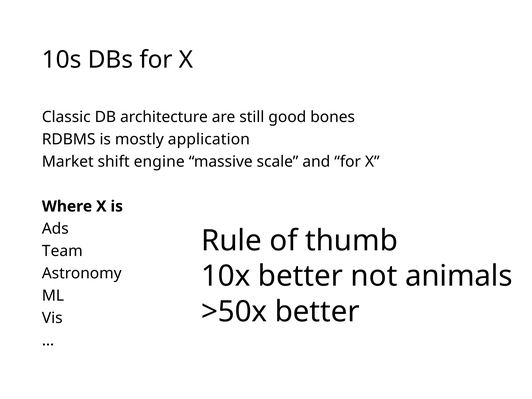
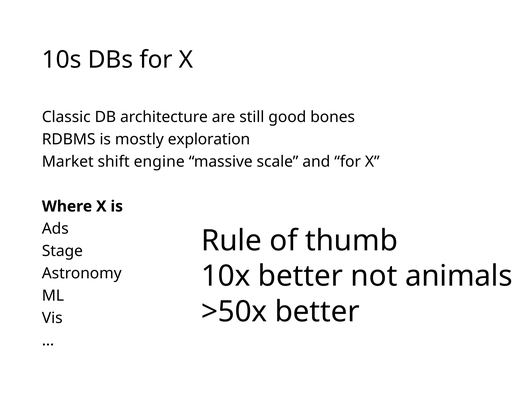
application: application -> exploration (209, 139)
Team: Team -> Stage (62, 251)
